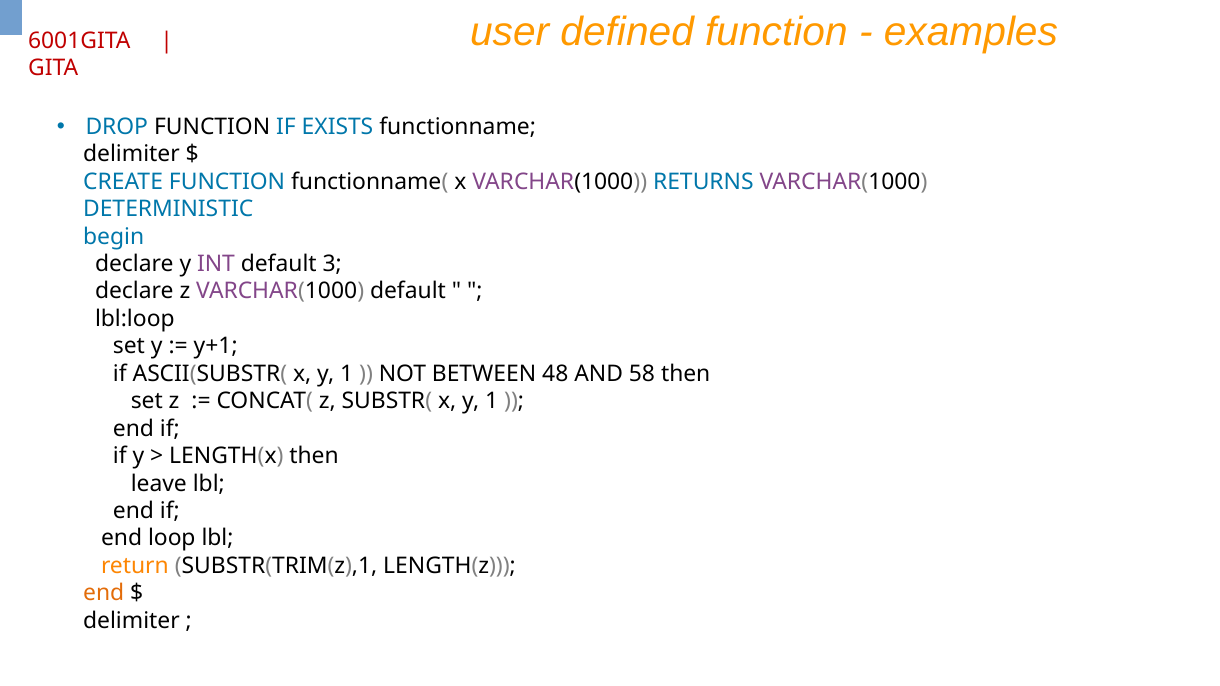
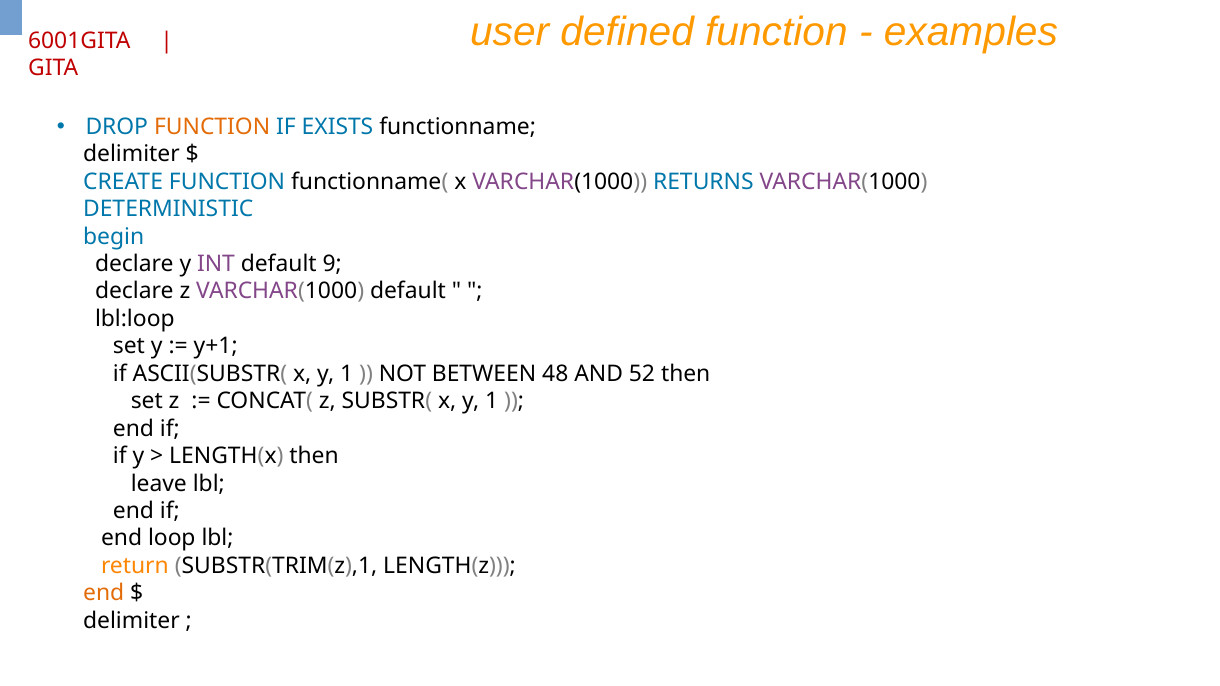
FUNCTION colour: black -> orange (212, 127)
3: 3 -> 9 (332, 264)
58: 58 -> 52 (642, 374)
